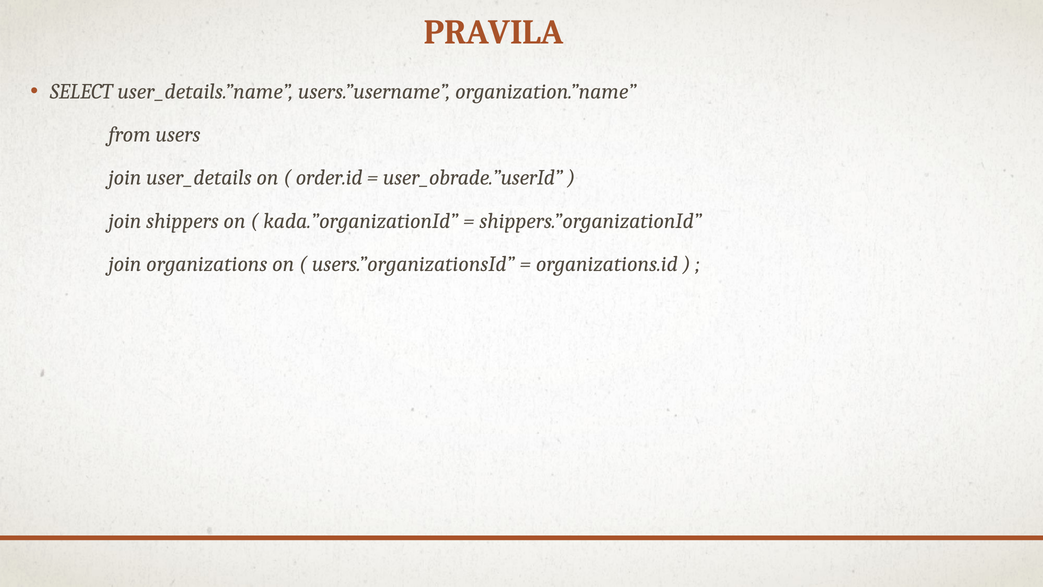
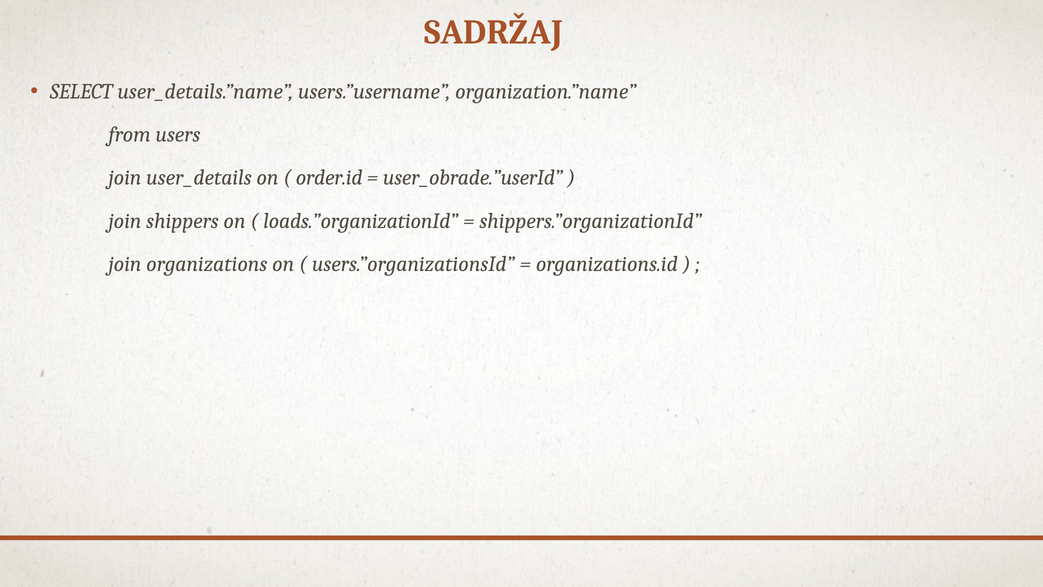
PRAVILA: PRAVILA -> SADRŽAJ (493, 32)
kada.”organizationId: kada.”organizationId -> loads.”organizationId (361, 221)
